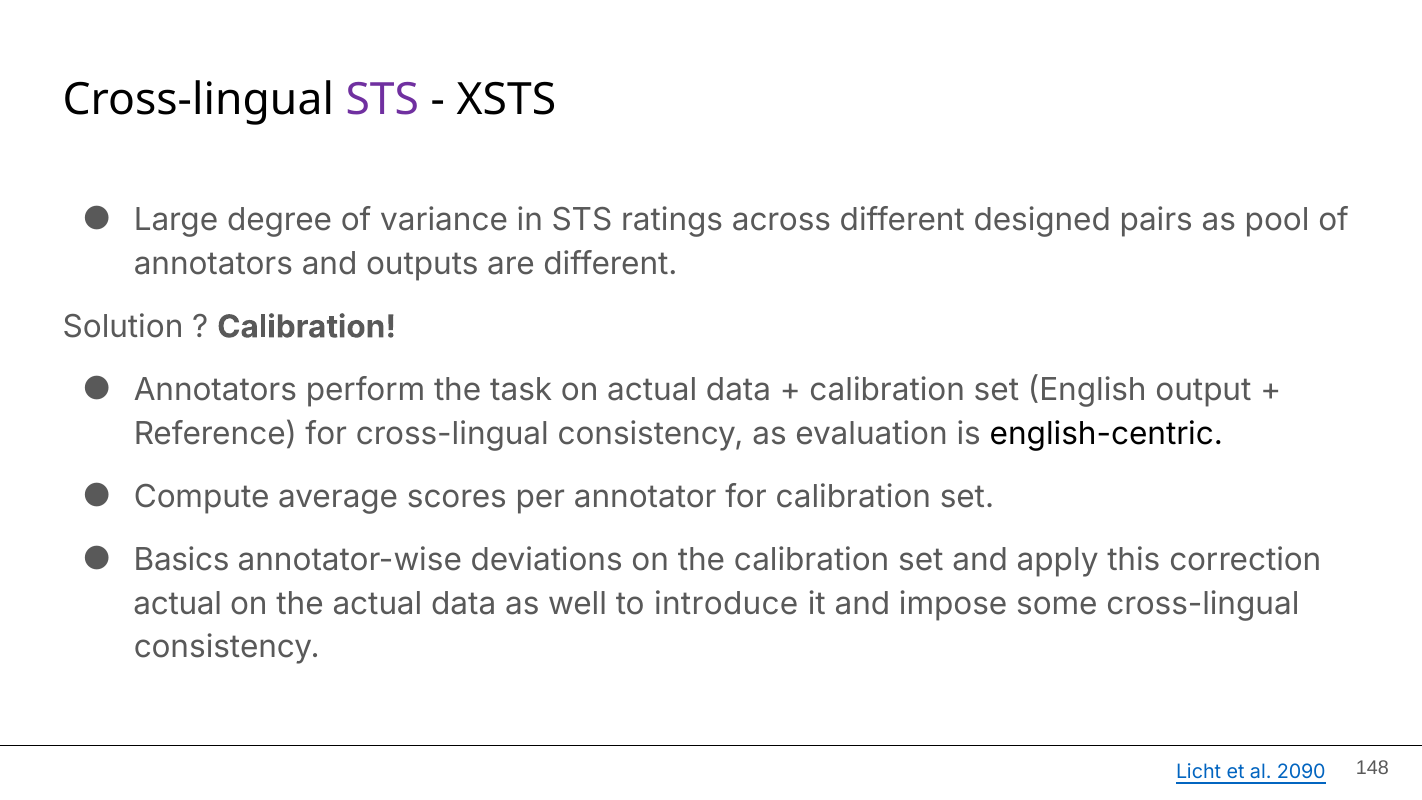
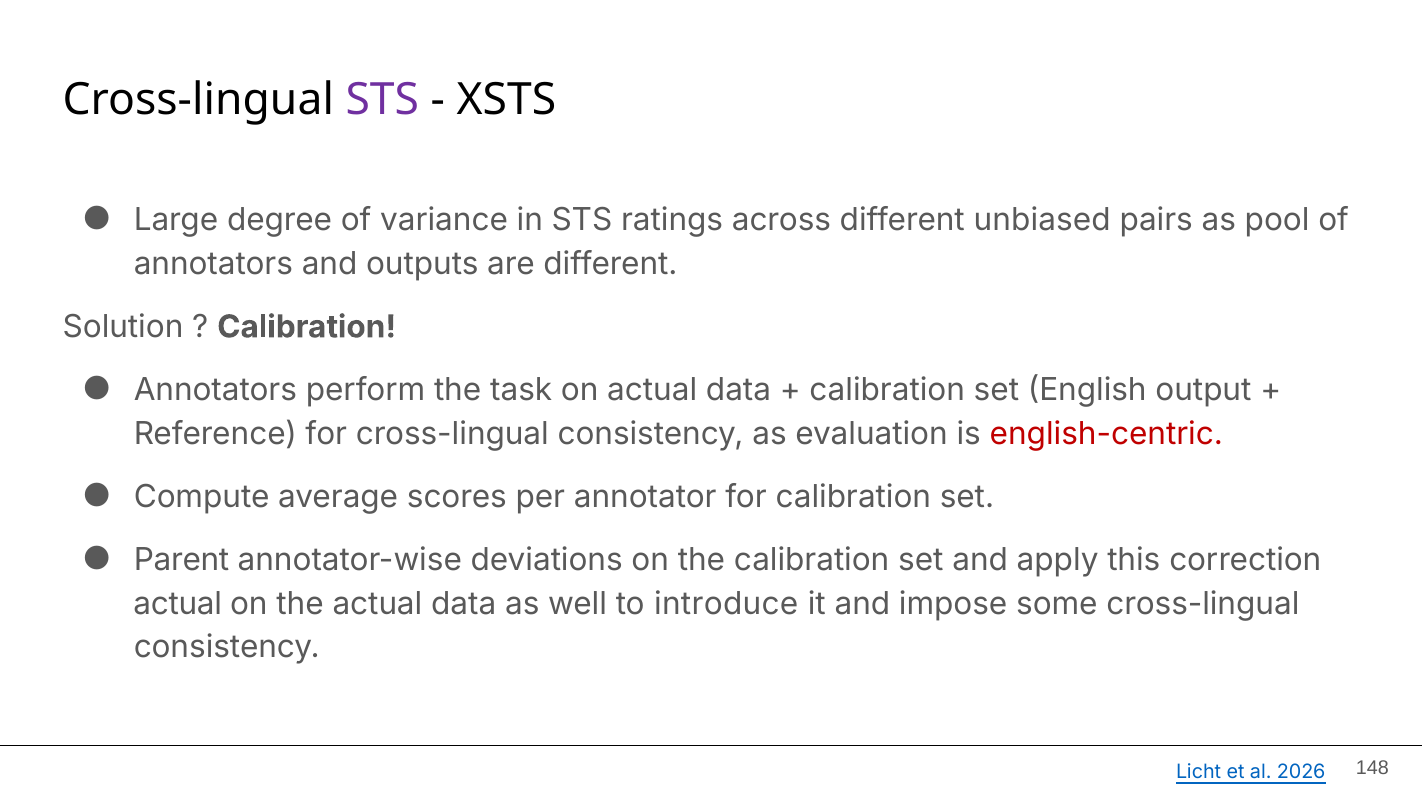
designed: designed -> unbiased (1042, 220)
english-centric colour: black -> red (1106, 434)
Basics: Basics -> Parent (182, 560)
2090: 2090 -> 2026 (1301, 772)
